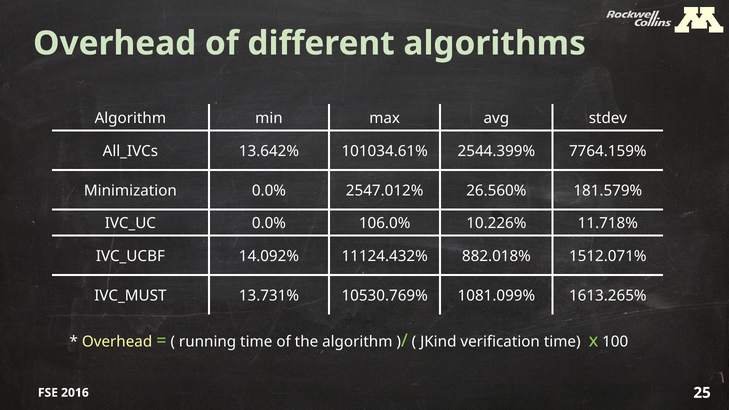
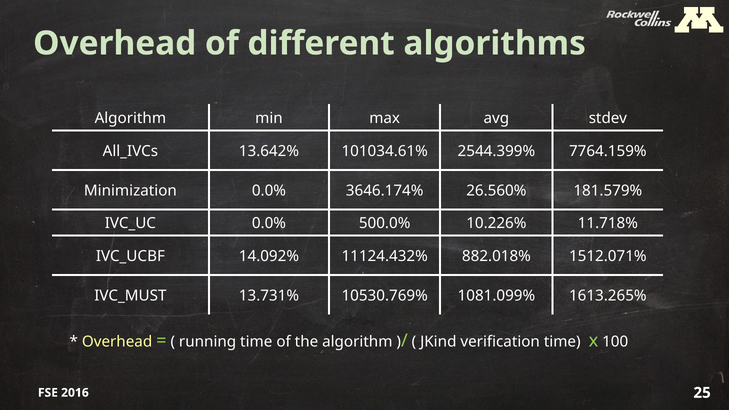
2547.012%: 2547.012% -> 3646.174% (385, 191)
106.0%: 106.0% -> 500.0% (385, 223)
